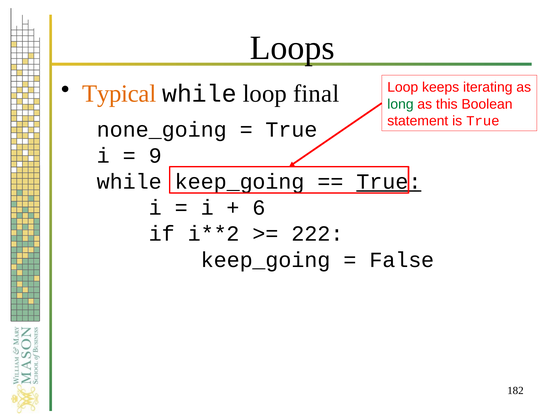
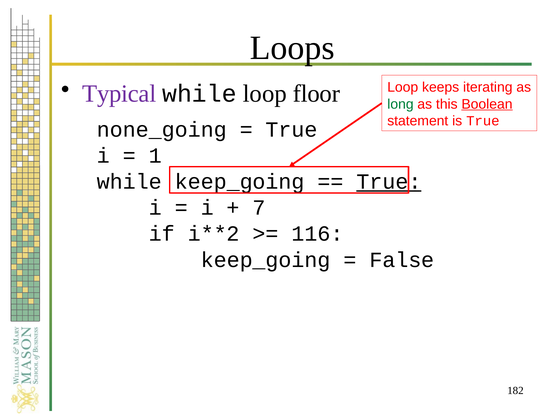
Typical colour: orange -> purple (119, 94)
final: final -> floor (316, 94)
Boolean underline: none -> present (487, 104)
9: 9 -> 1 (155, 156)
6: 6 -> 7 (259, 208)
222: 222 -> 116 (318, 234)
